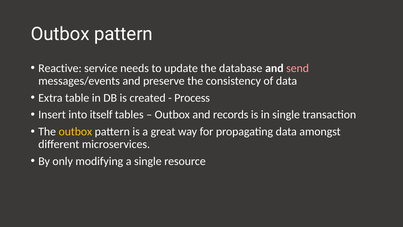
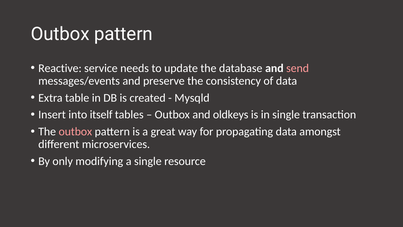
Process: Process -> Mysqld (192, 98)
records: records -> oldkeys (231, 115)
outbox colour: yellow -> pink (75, 131)
